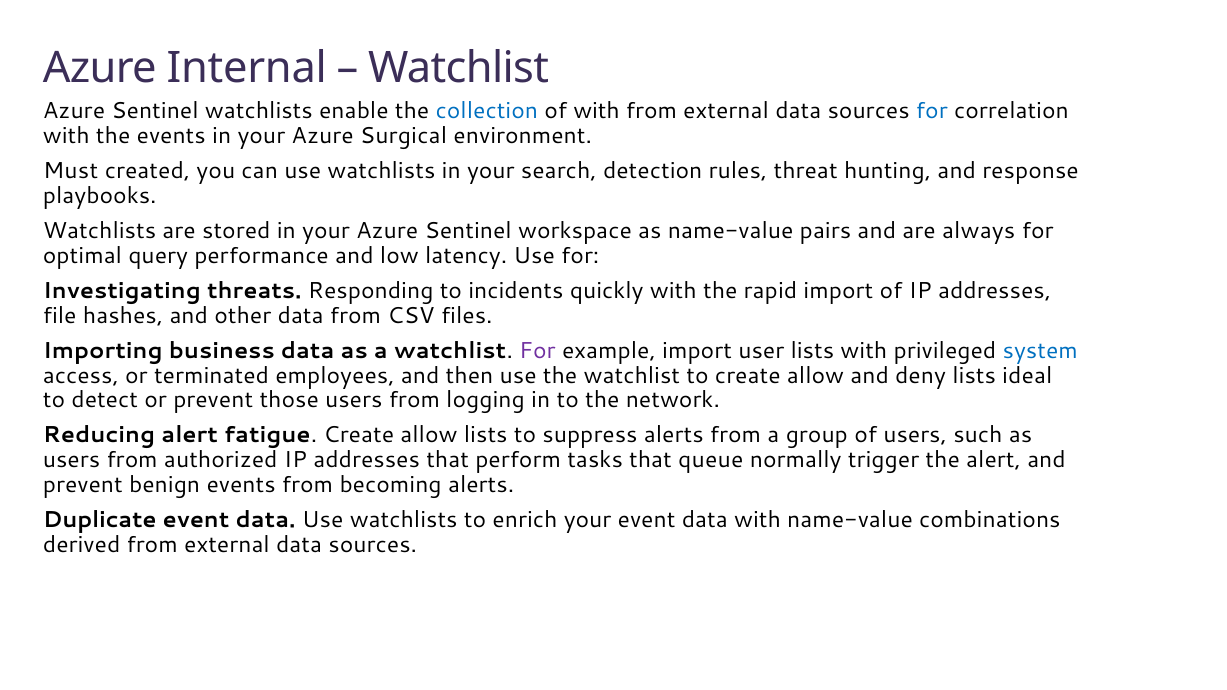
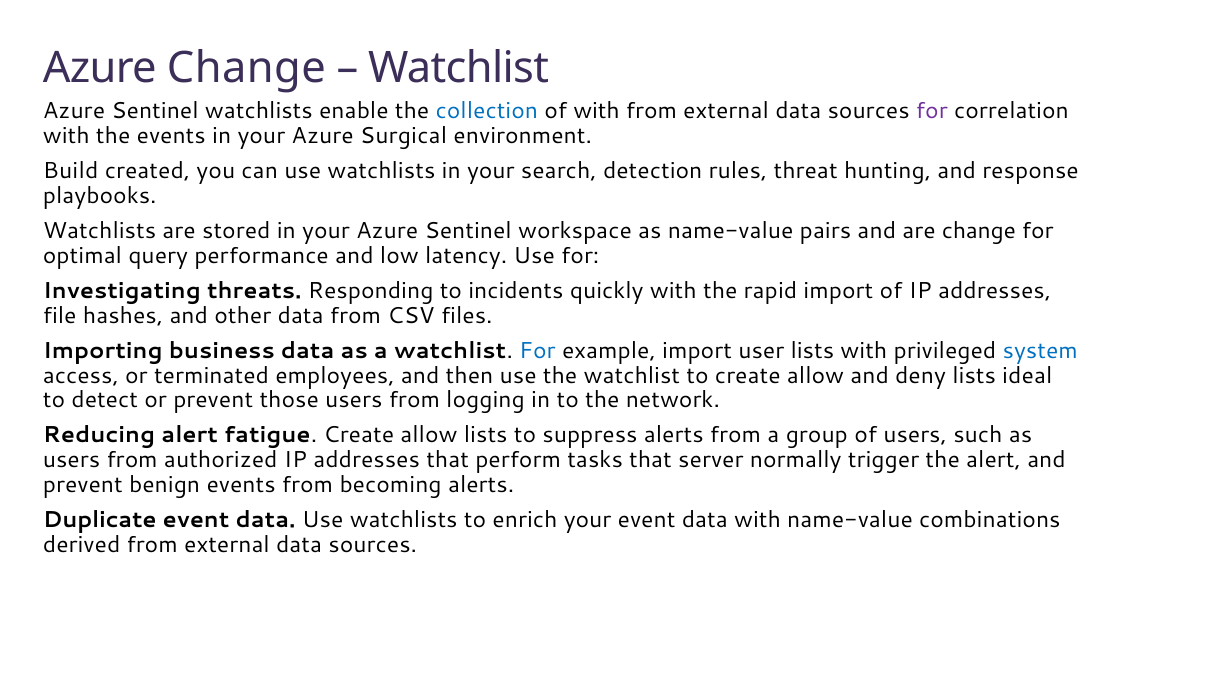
Azure Internal: Internal -> Change (246, 68)
for colour: blue -> purple (932, 111)
Must: Must -> Build (71, 171)
are always: always -> change (979, 231)
For colour: purple -> blue (537, 351)
queue: queue -> server (711, 460)
